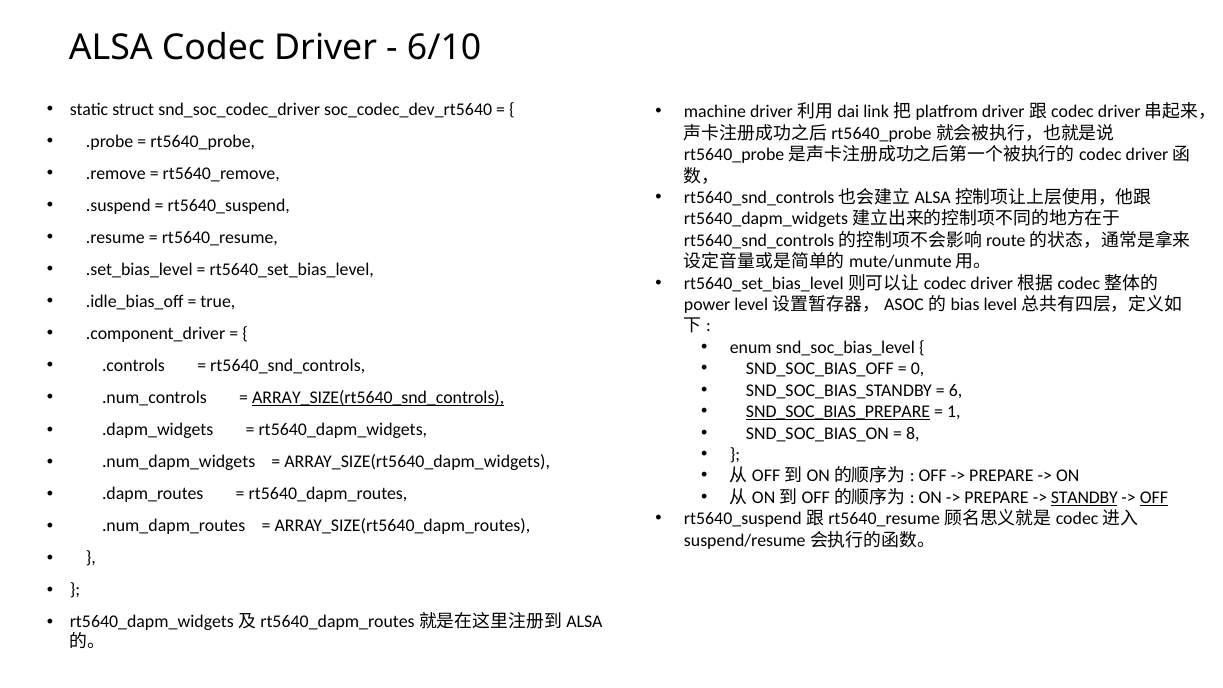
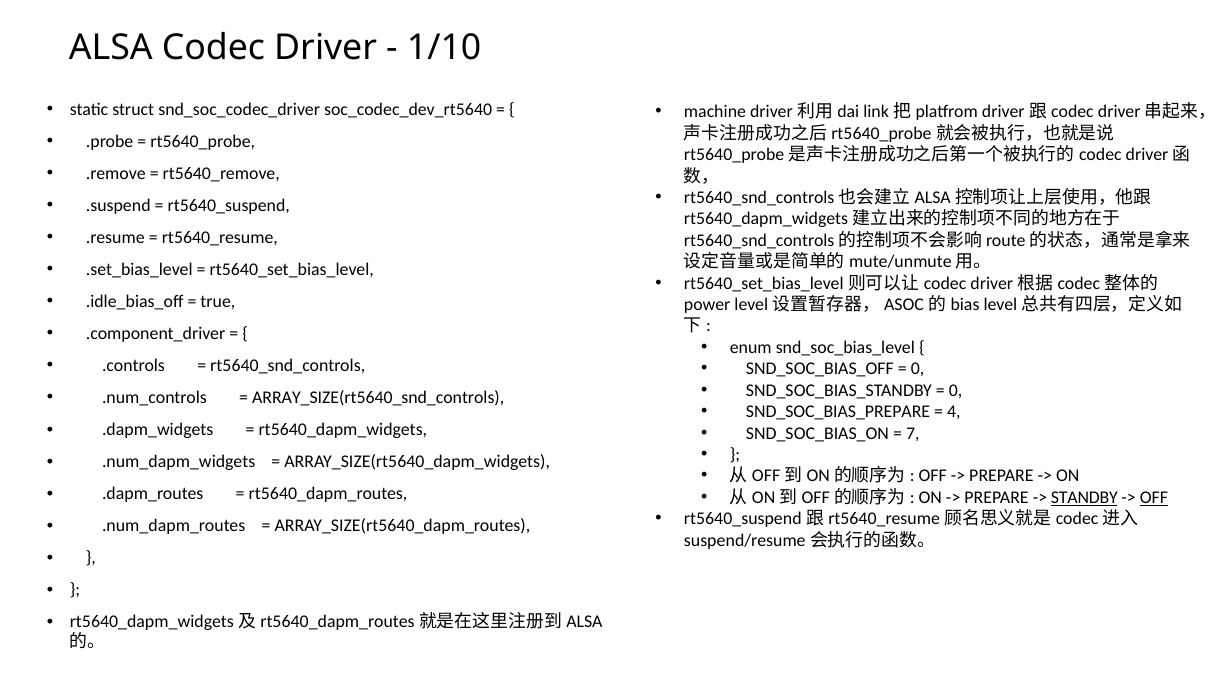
6/10: 6/10 -> 1/10 (444, 48)
6: 6 -> 0 (956, 390)
ARRAY_SIZE(rt5640_snd_controls underline: present -> none (378, 398)
SND_SOC_BIAS_PREPARE underline: present -> none (838, 412)
1: 1 -> 4 (954, 412)
8: 8 -> 7 (913, 433)
